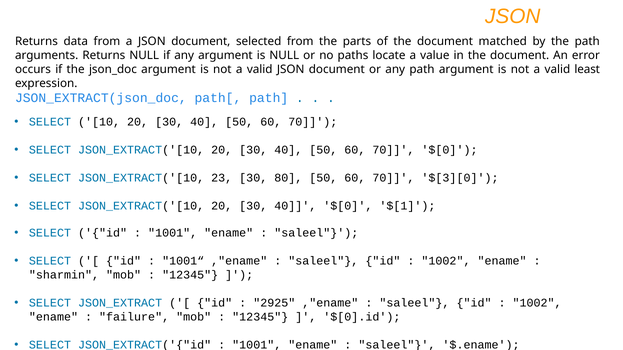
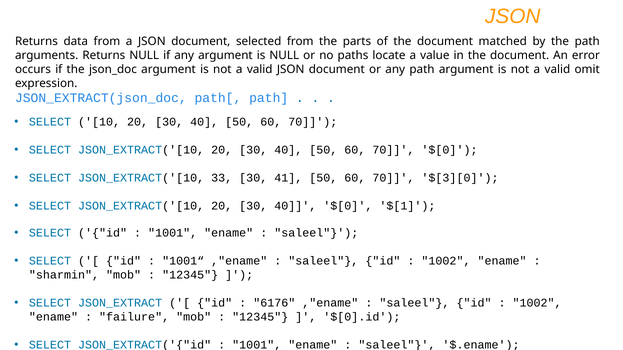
least: least -> omit (587, 69)
23: 23 -> 33 (222, 178)
80: 80 -> 41 (288, 178)
2925: 2925 -> 6176 (274, 303)
